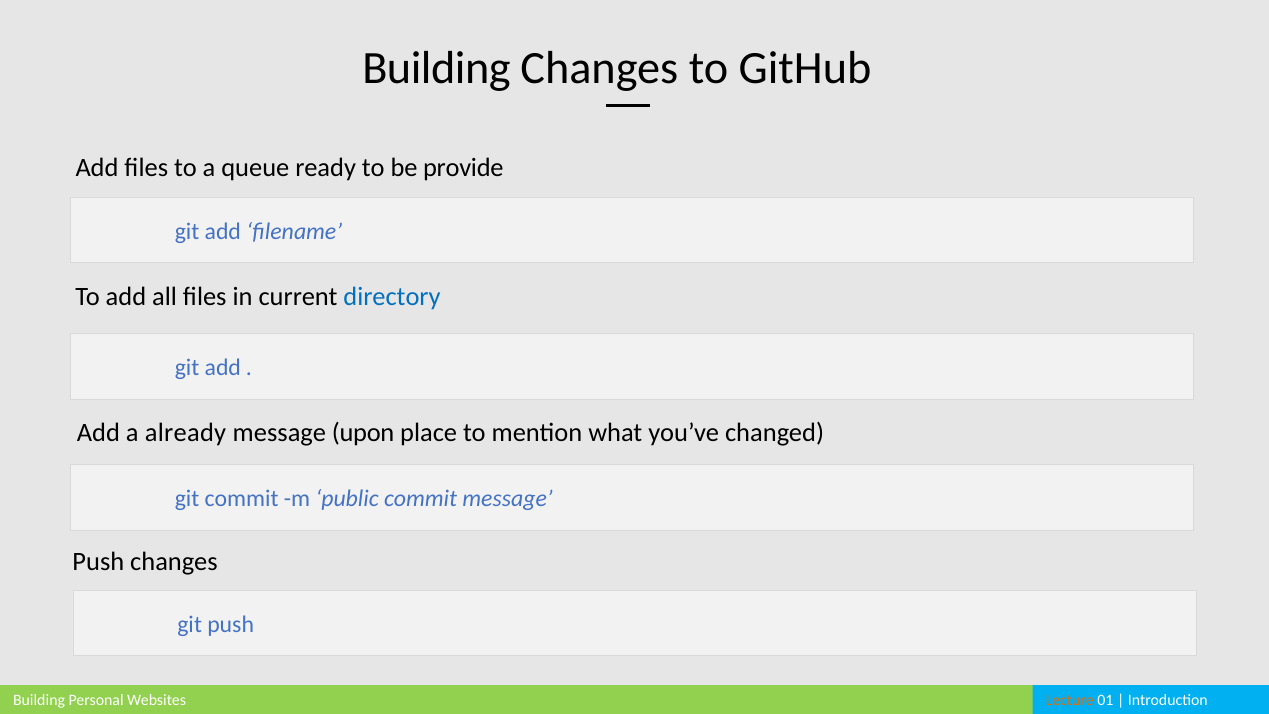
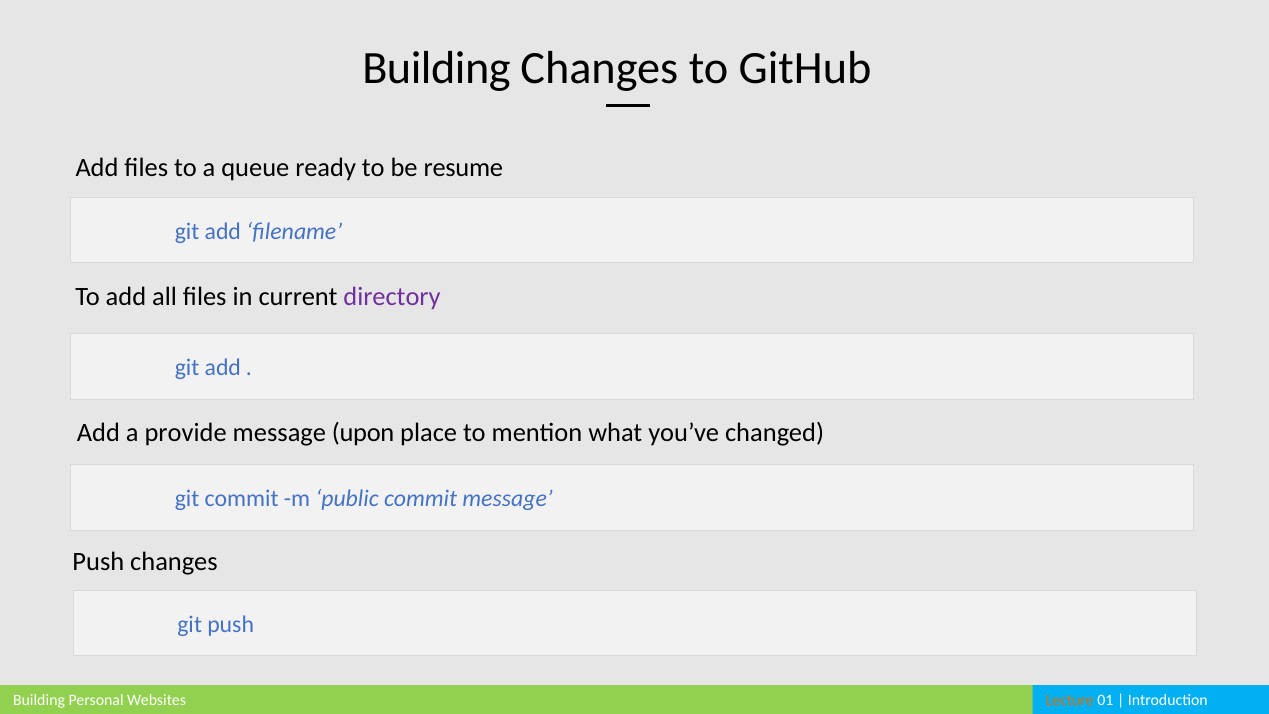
provide: provide -> resume (463, 167)
directory colour: blue -> purple (392, 297)
already: already -> provide (186, 432)
